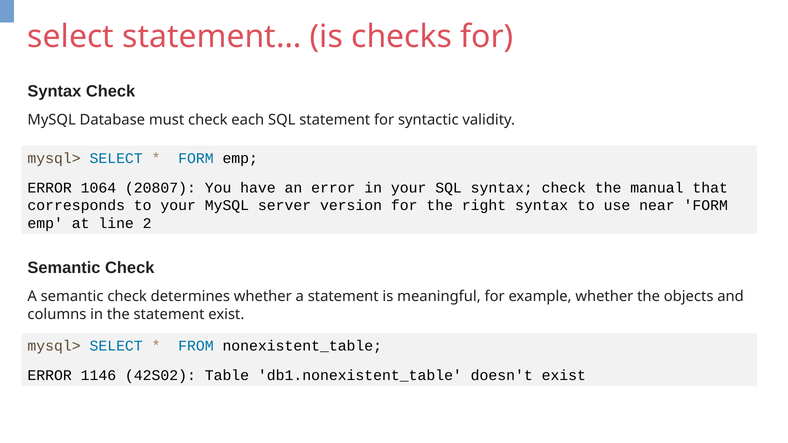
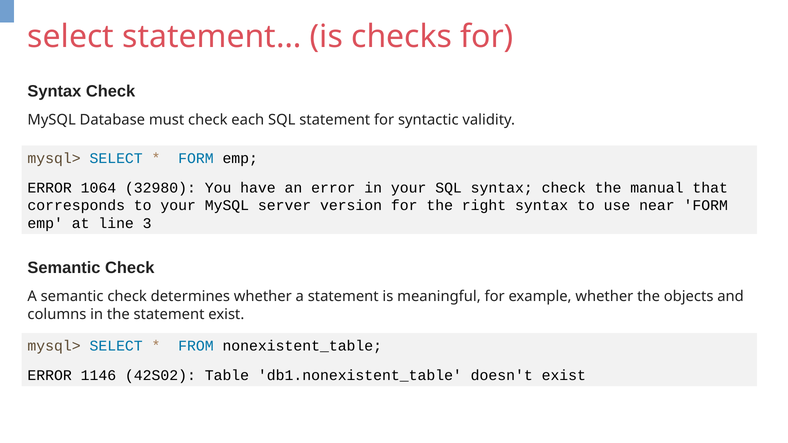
20807: 20807 -> 32980 (160, 188)
2: 2 -> 3 (147, 223)
